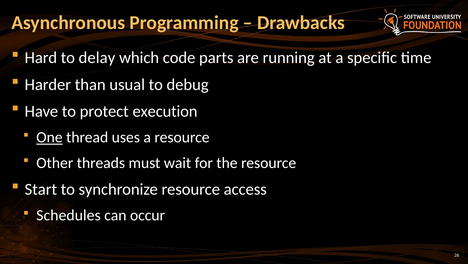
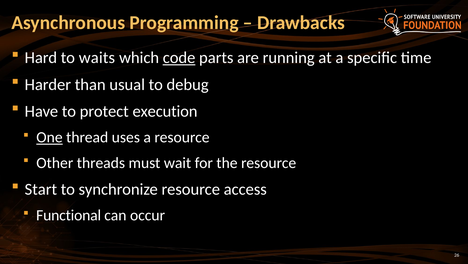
delay: delay -> waits (97, 58)
code underline: none -> present (179, 58)
Schedules: Schedules -> Functional (69, 215)
